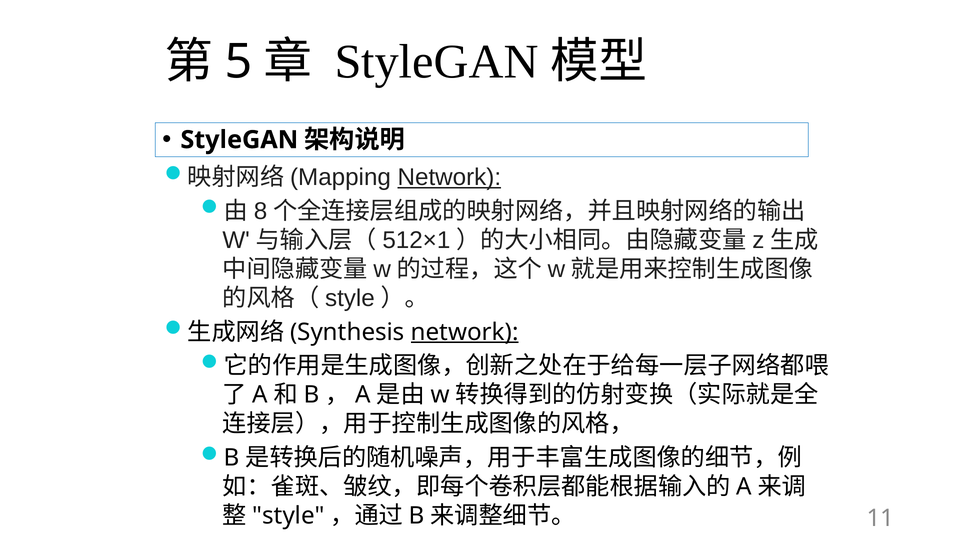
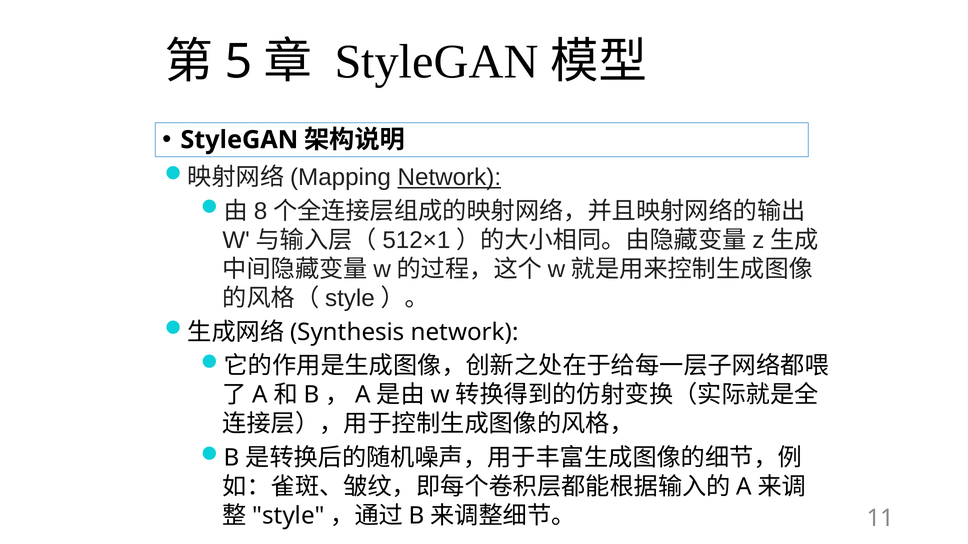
network underline: present -> none (465, 332)
